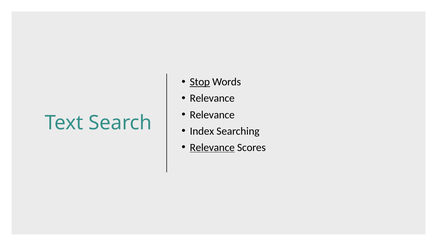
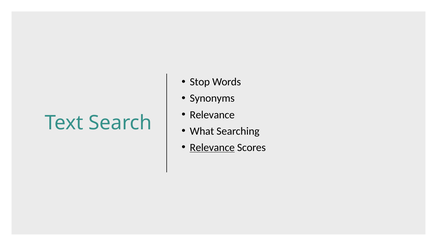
Stop underline: present -> none (200, 82)
Relevance: Relevance -> Synonyms (212, 98)
Index: Index -> What (202, 131)
